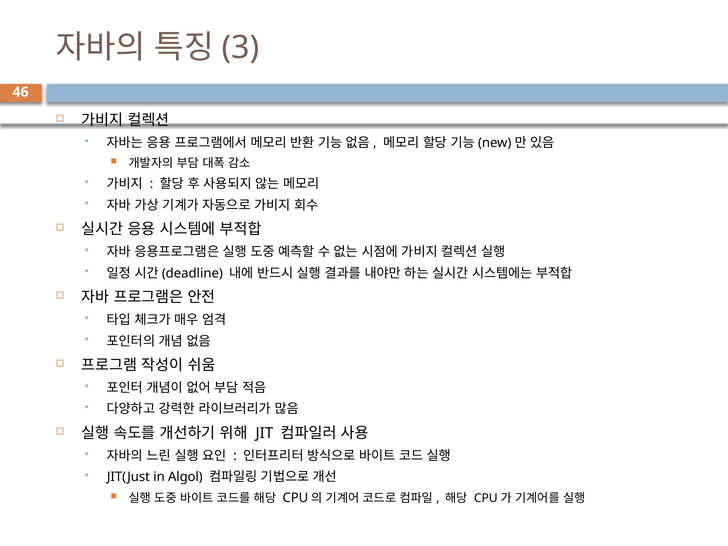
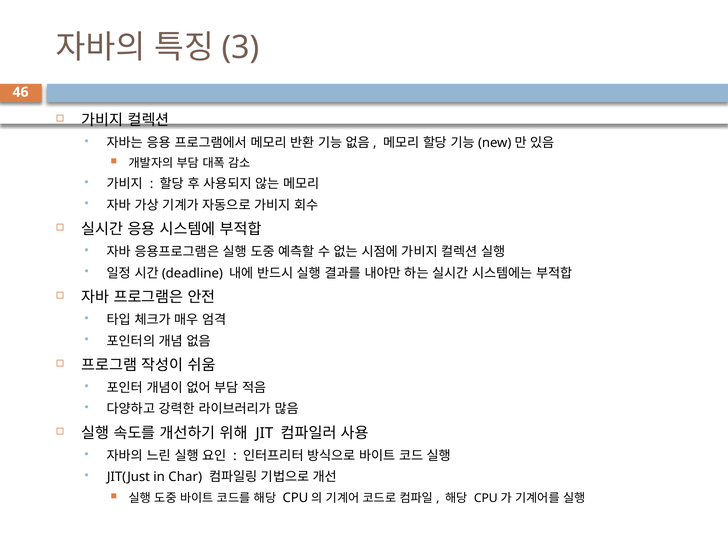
Algol: Algol -> Char (185, 477)
